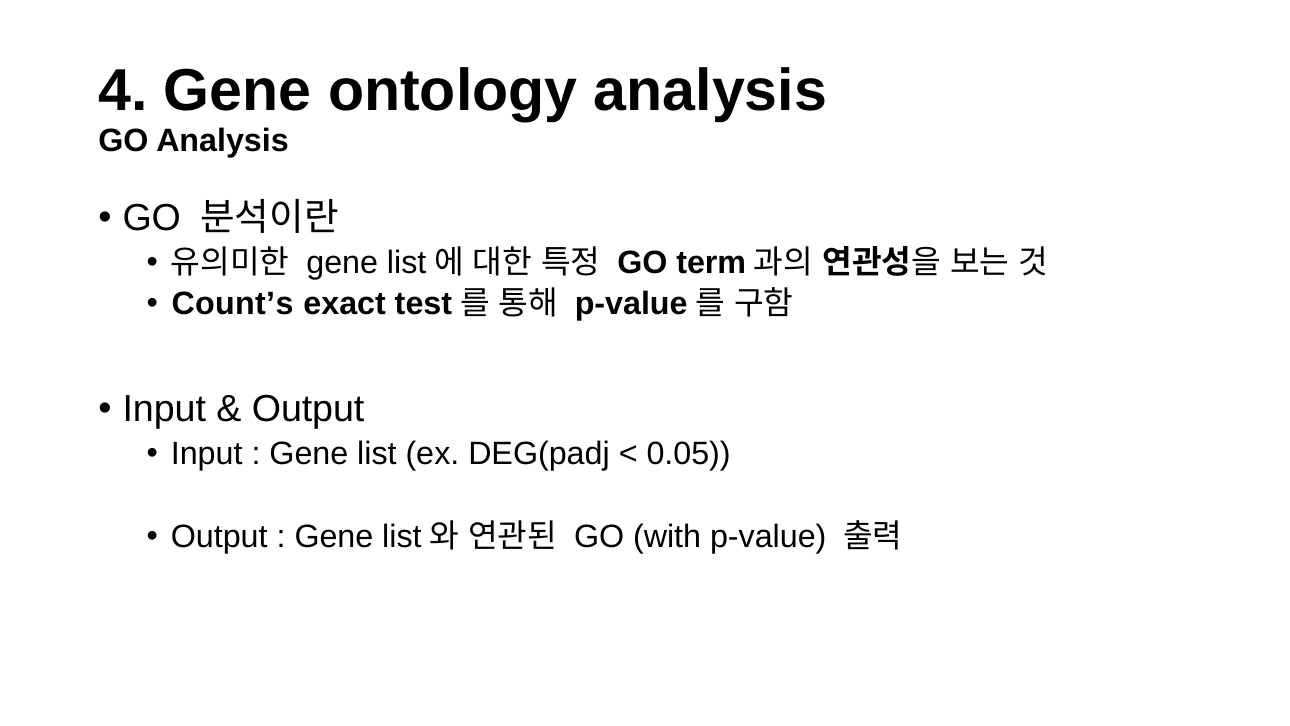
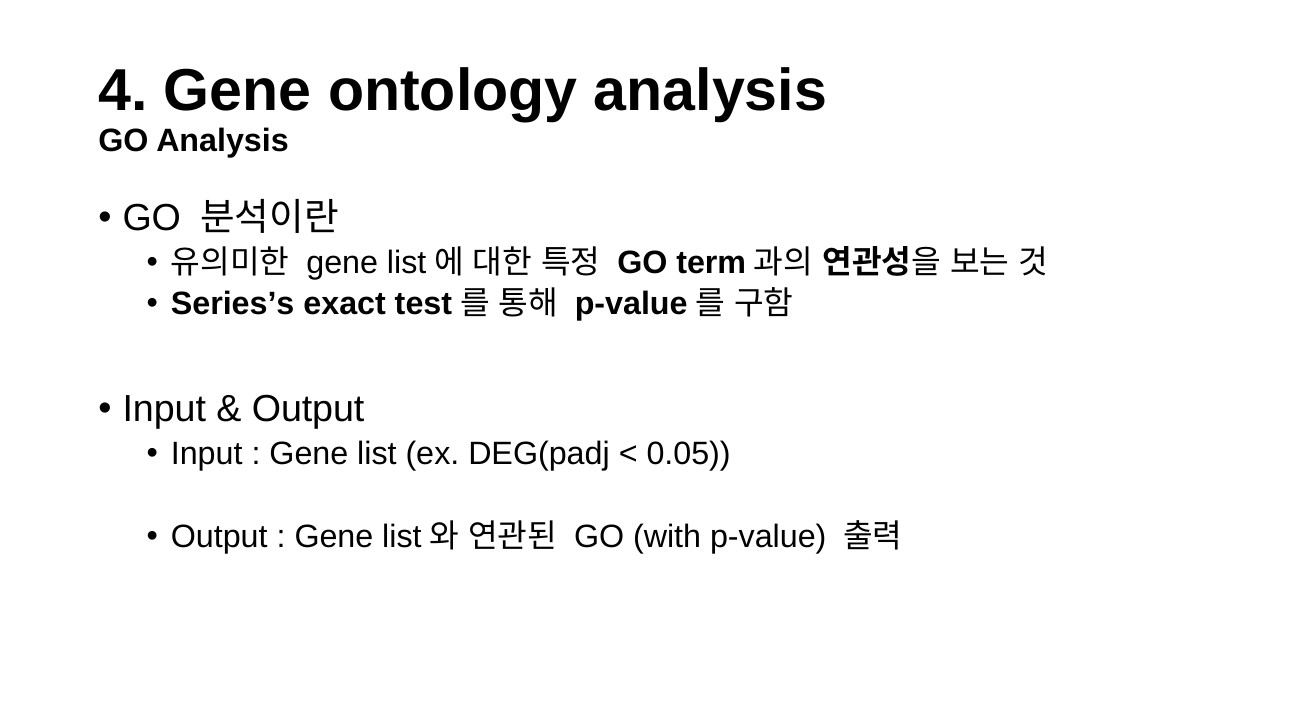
Count’s: Count’s -> Series’s (233, 304)
